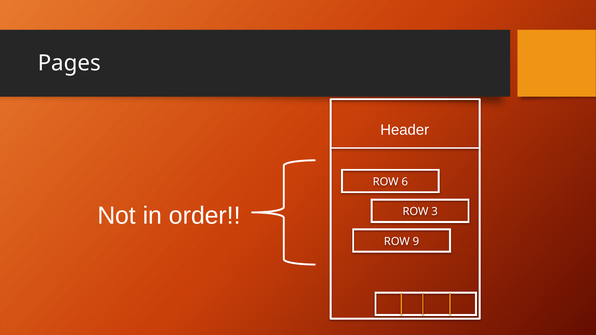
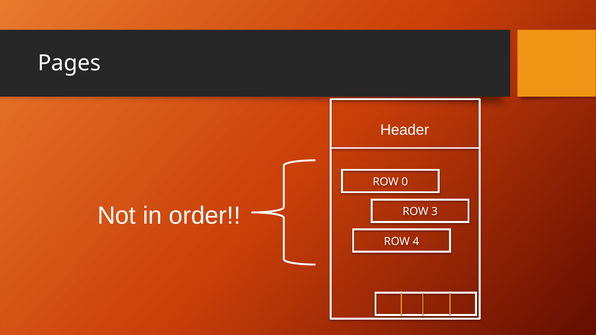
6: 6 -> 0 (405, 182)
9: 9 -> 4 (416, 242)
